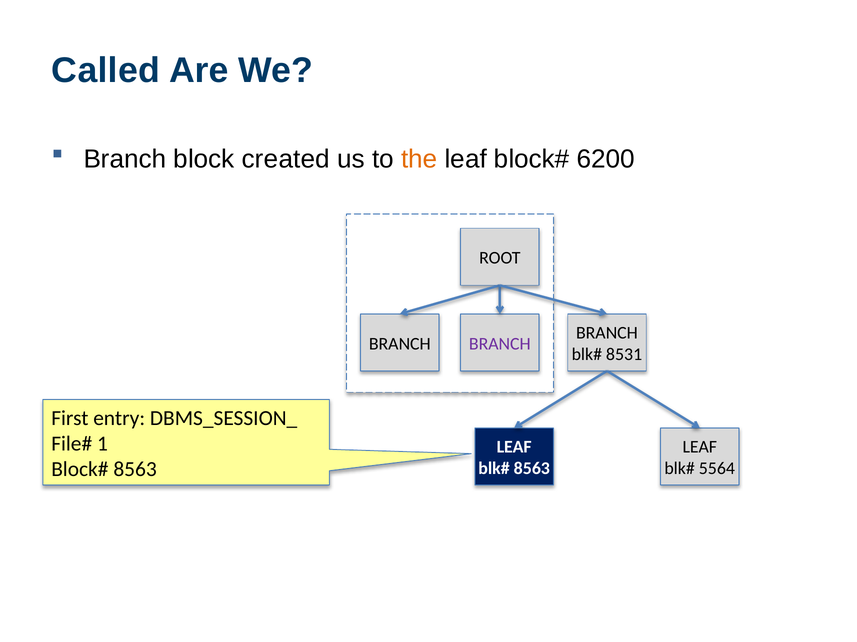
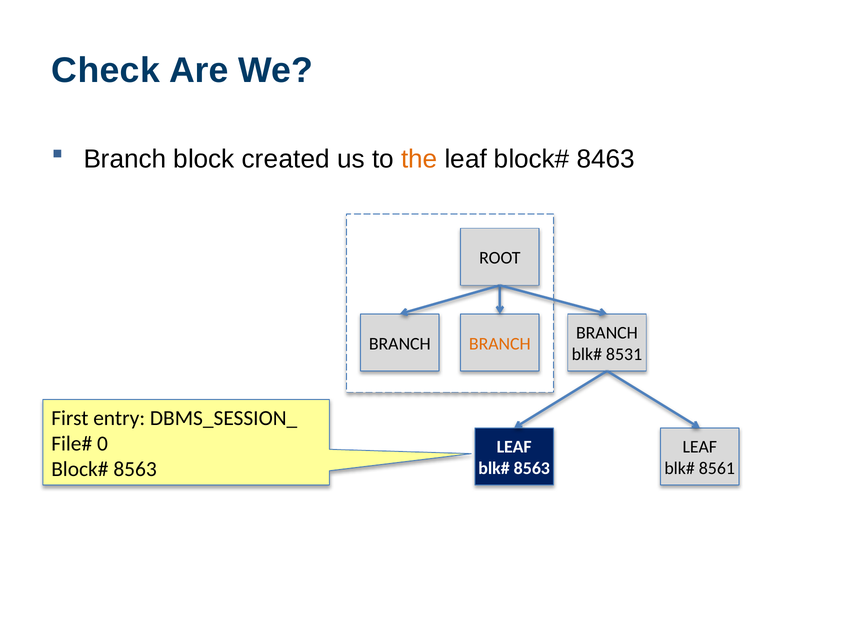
Called: Called -> Check (106, 70)
6200: 6200 -> 8463 (606, 159)
BRANCH colour: purple -> orange (500, 344)
1: 1 -> 0 (102, 444)
5564: 5564 -> 8561 (717, 469)
